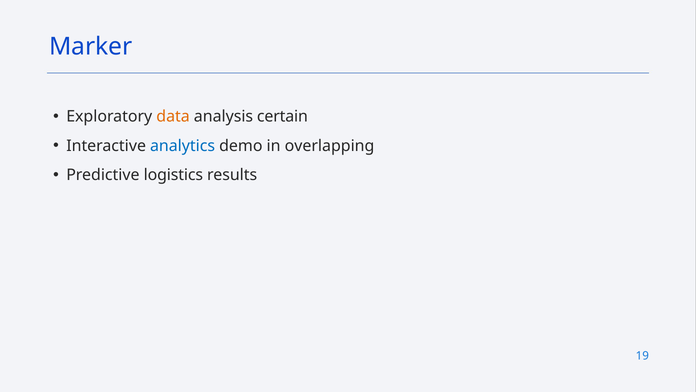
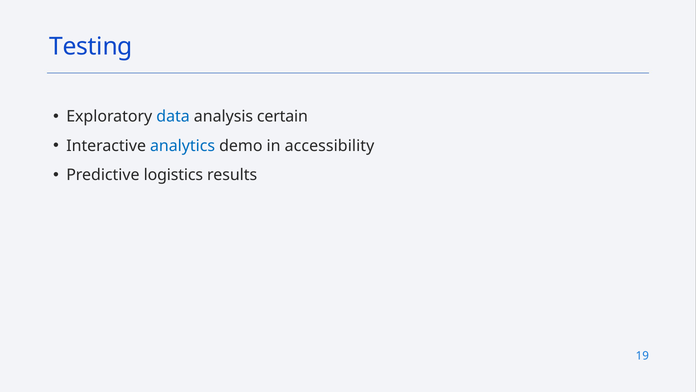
Marker: Marker -> Testing (91, 46)
data colour: orange -> blue (173, 116)
overlapping: overlapping -> accessibility (329, 146)
